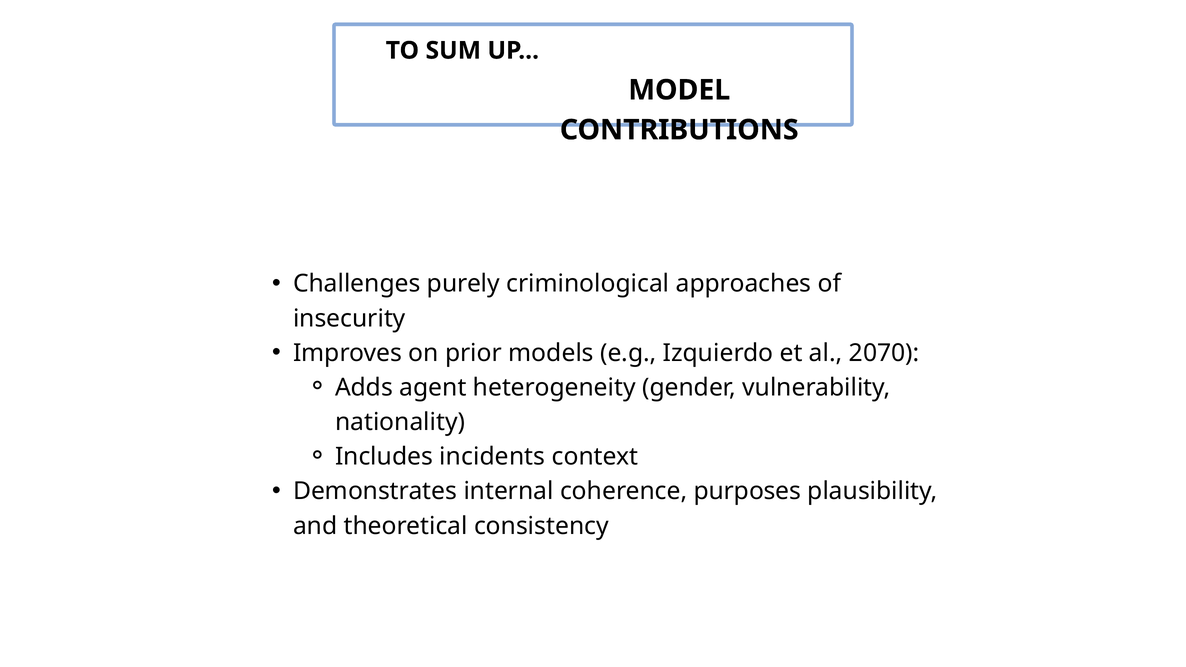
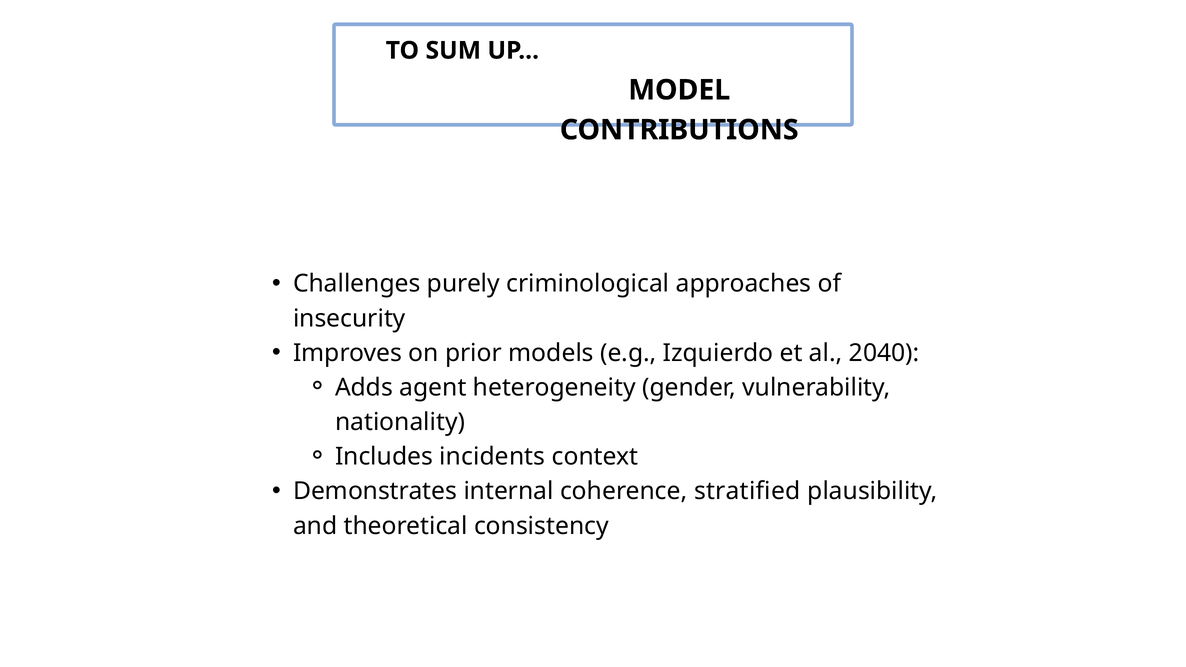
2070: 2070 -> 2040 (884, 353)
purposes: purposes -> stratified (747, 491)
